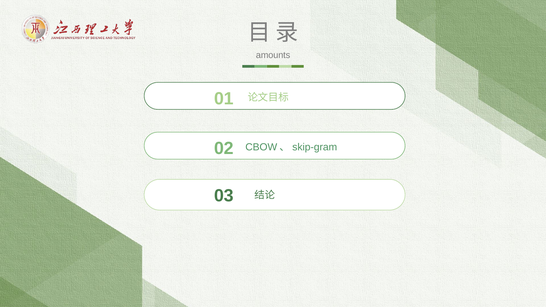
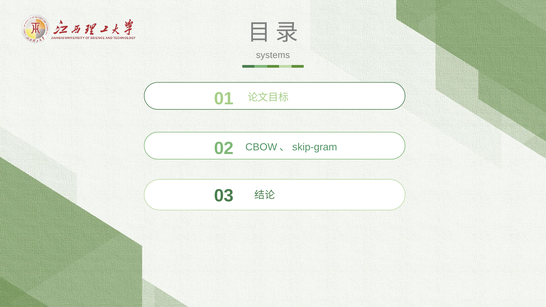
amounts: amounts -> systems (273, 55)
